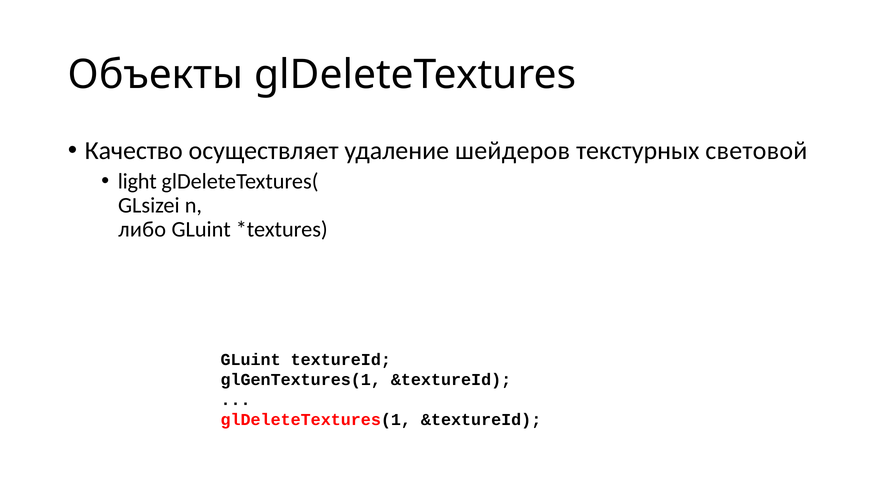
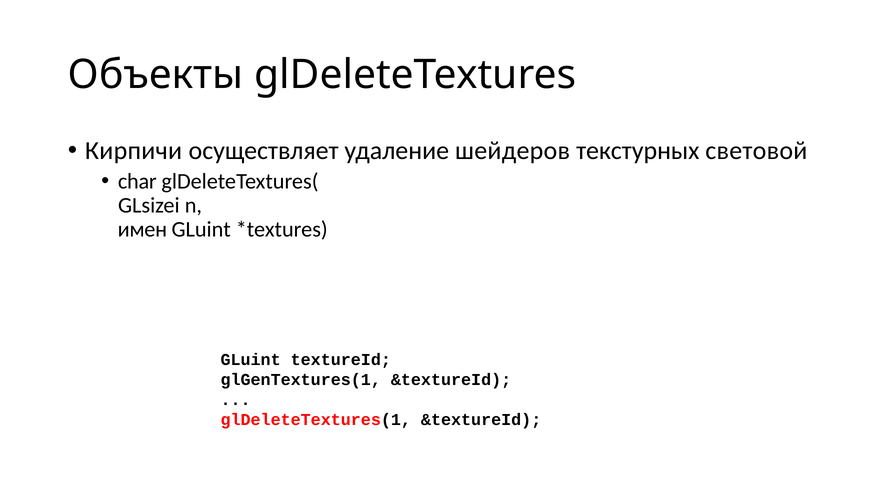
Качество: Качество -> Кирпичи (134, 151)
light: light -> char (137, 181)
либо: либо -> имен (142, 229)
